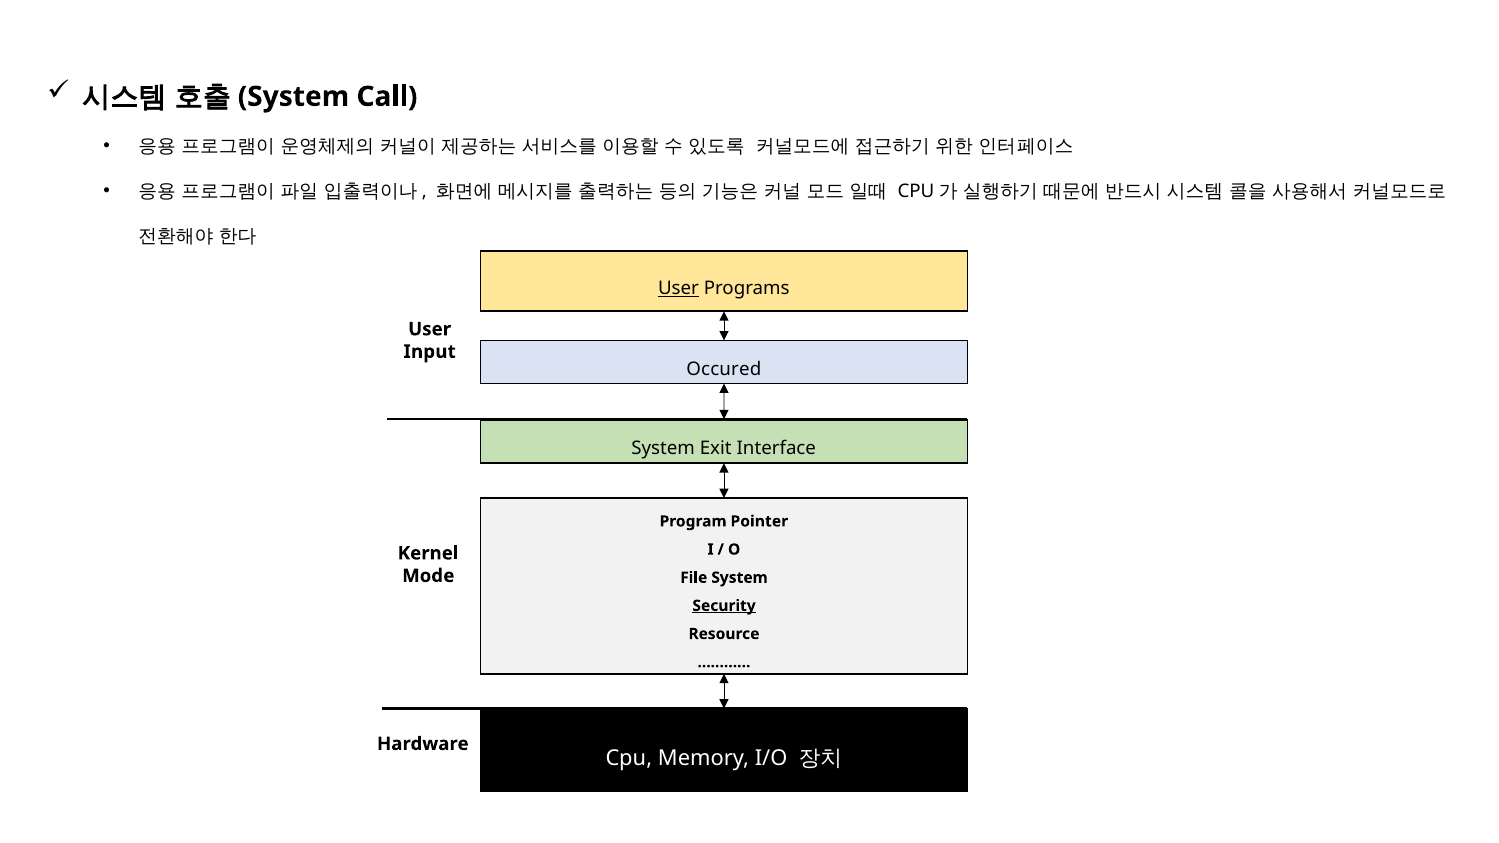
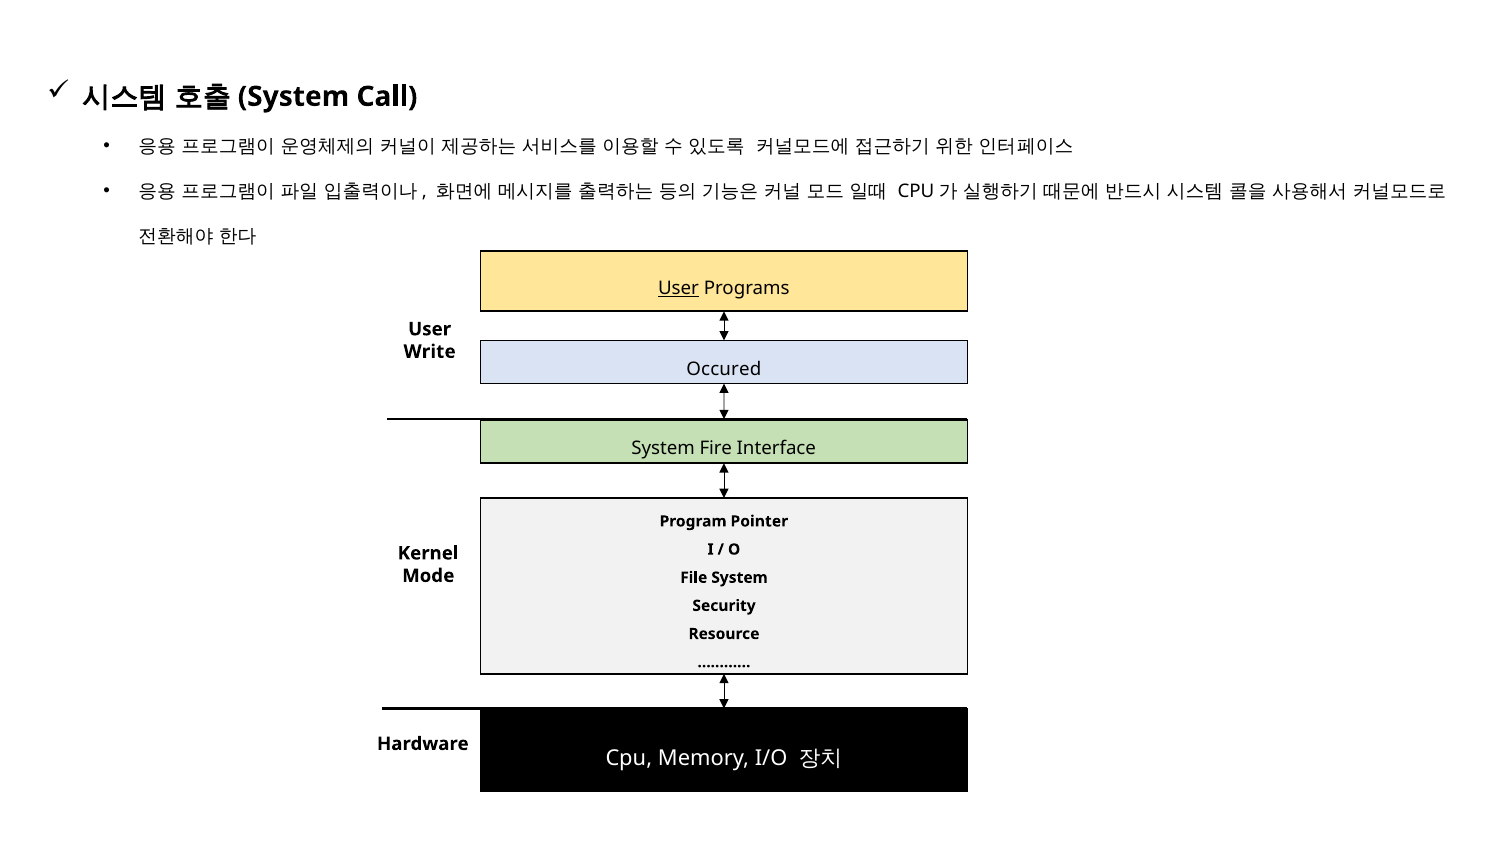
Input: Input -> Write (430, 352)
Exit: Exit -> Fire (716, 449)
Security underline: present -> none (724, 606)
